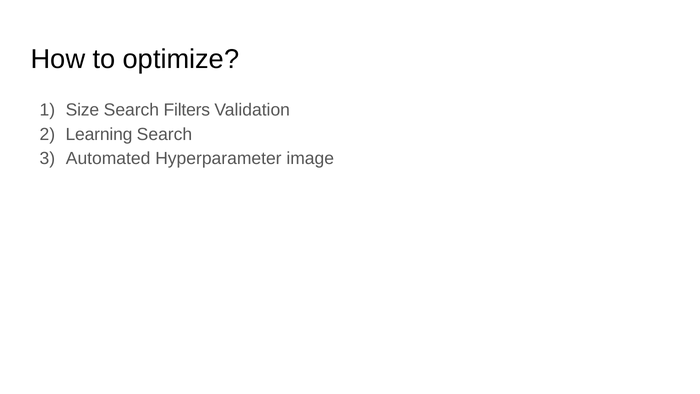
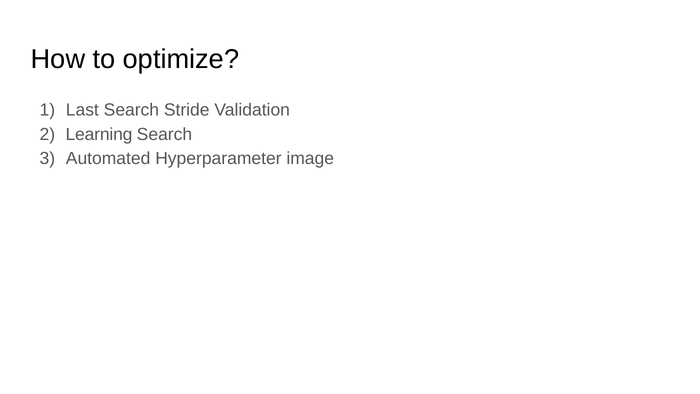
Size: Size -> Last (82, 110)
Filters: Filters -> Stride (187, 110)
